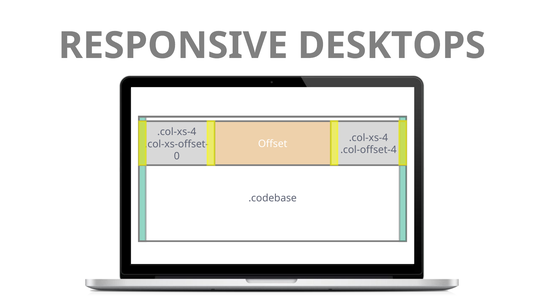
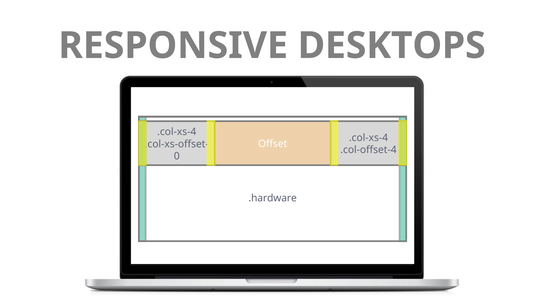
.codebase: .codebase -> .hardware (273, 198)
